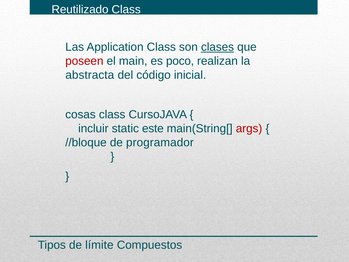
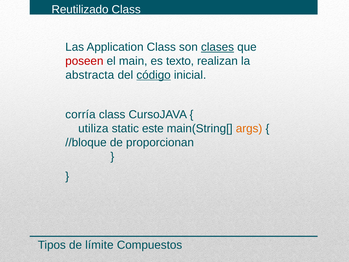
poco: poco -> texto (180, 61)
código underline: none -> present (154, 75)
cosas: cosas -> corría (80, 114)
incluir: incluir -> utiliza (93, 128)
args colour: red -> orange (249, 128)
programador: programador -> proporcionan (160, 142)
